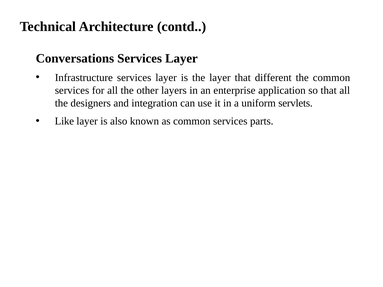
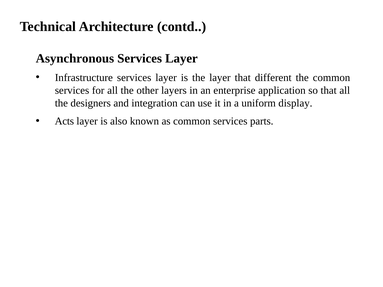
Conversations: Conversations -> Asynchronous (75, 58)
servlets: servlets -> display (295, 103)
Like: Like -> Acts (64, 121)
